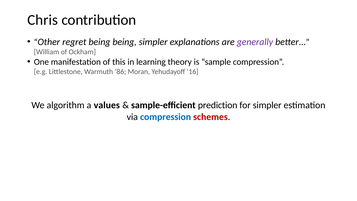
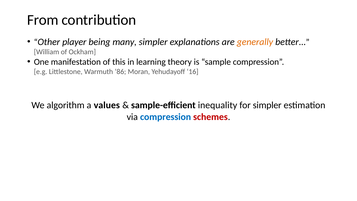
Chris: Chris -> From (43, 20)
regret: regret -> player (74, 42)
being being: being -> many (125, 42)
generally colour: purple -> orange (255, 42)
prediction: prediction -> inequality (218, 105)
